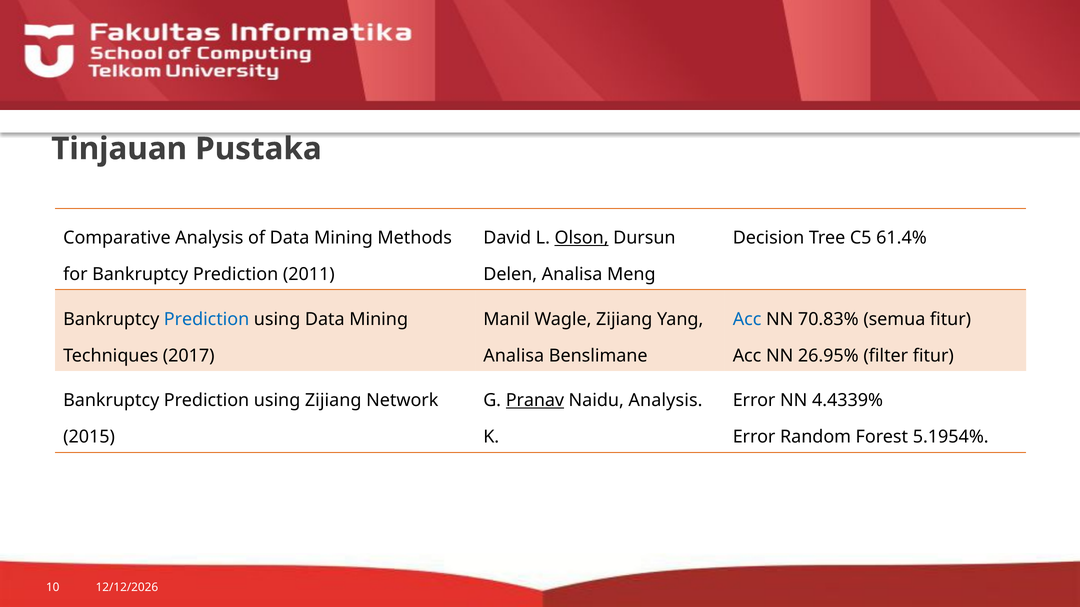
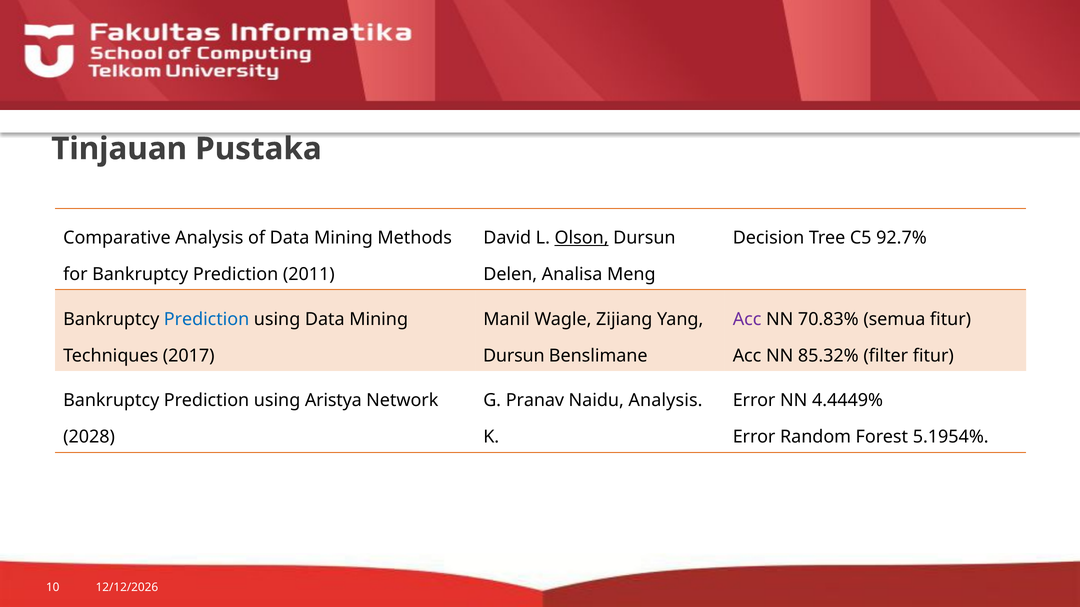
61.4%: 61.4% -> 92.7% (901, 238)
Acc colour: blue -> purple (747, 319)
Analisa: Analisa -> Dursun (514, 356)
26.95%: 26.95% -> 85.32% (828, 356)
using Zijiang: Zijiang -> Aristya (333, 401)
Pranav underline: present -> none (535, 401)
4.4339%: 4.4339% -> 4.4449% (848, 401)
2015: 2015 -> 2028 (89, 437)
